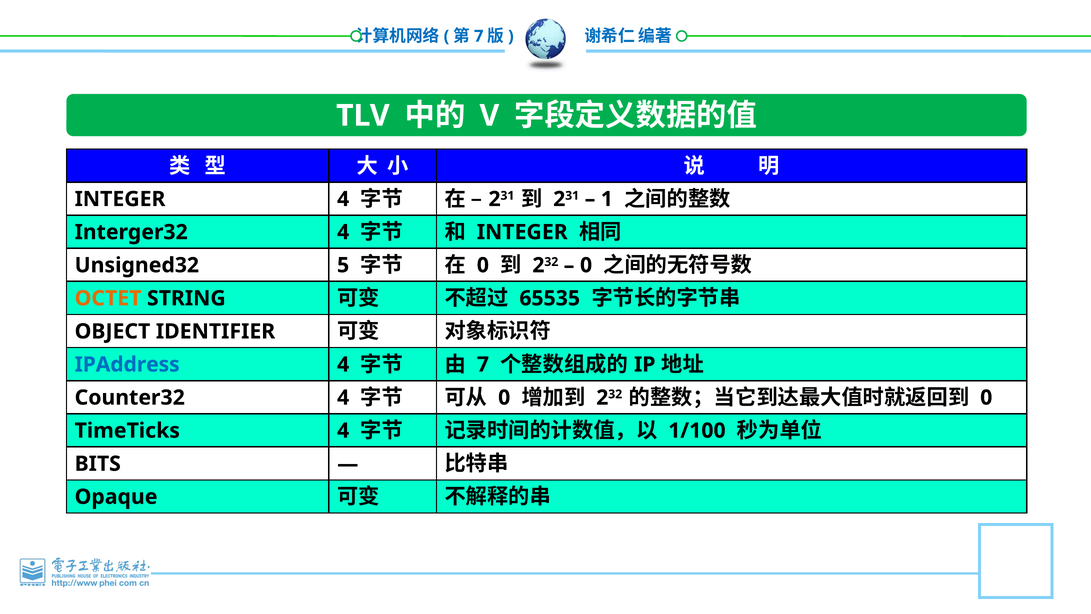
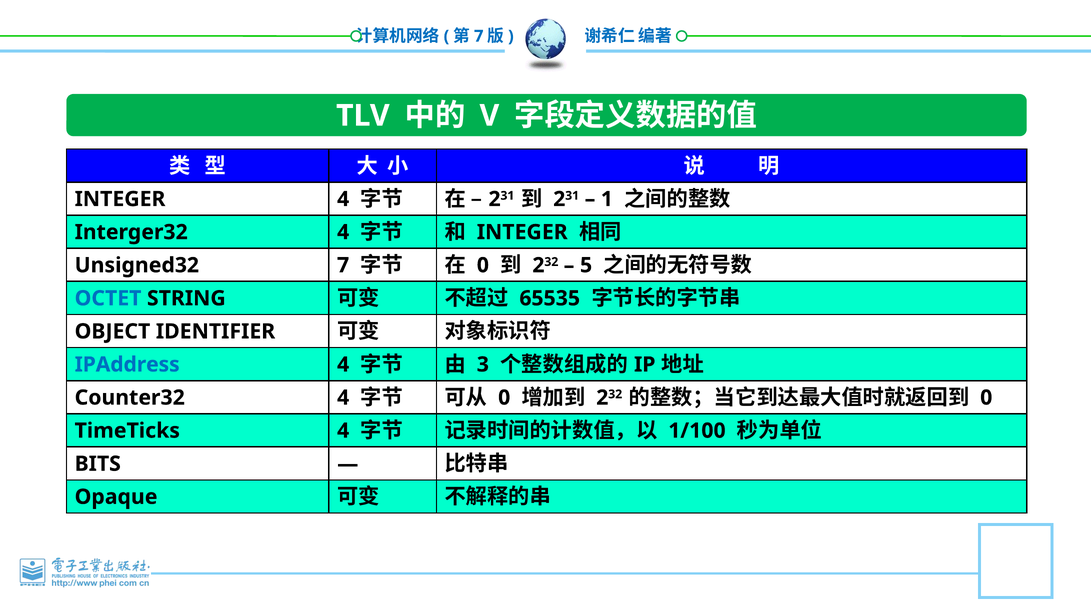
Unsigned32 5: 5 -> 7 (343, 265)
0: 0 -> 5 (586, 265)
OCTET colour: orange -> blue (108, 298)
7: 7 -> 3 (483, 364)
